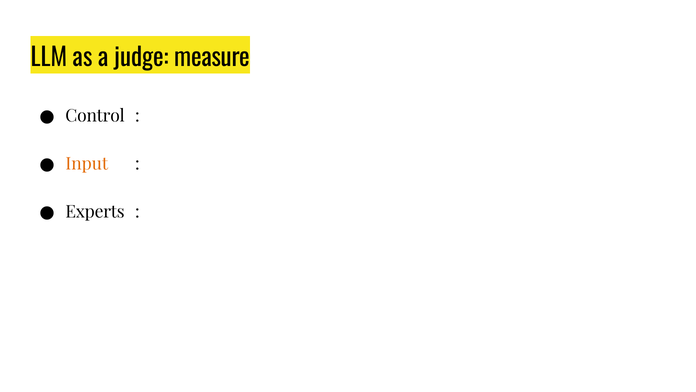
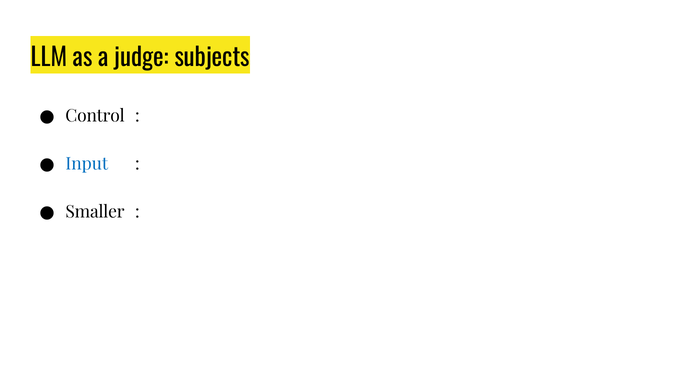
measure: measure -> subjects (212, 58)
Input colour: orange -> blue (87, 164)
Experts: Experts -> Smaller (95, 212)
